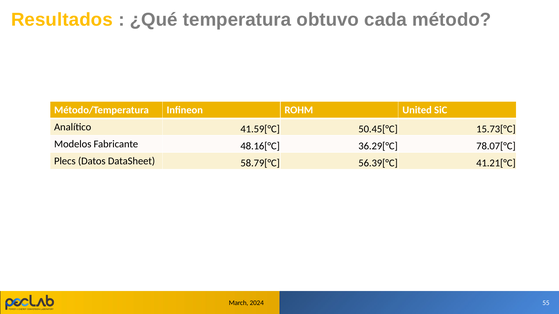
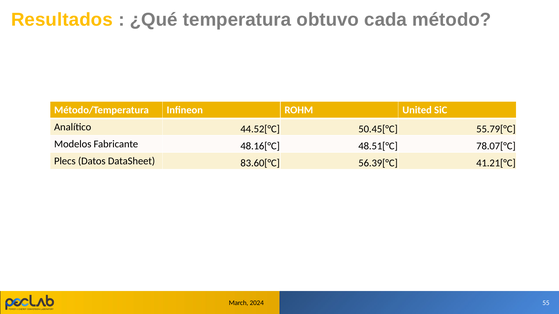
41.59[°C: 41.59[°C -> 44.52[°C (260, 129)
15.73[°C: 15.73[°C -> 55.79[°C (496, 129)
36.29[°C: 36.29[°C -> 48.51[°C (378, 146)
58.79[°C: 58.79[°C -> 83.60[°C (260, 163)
